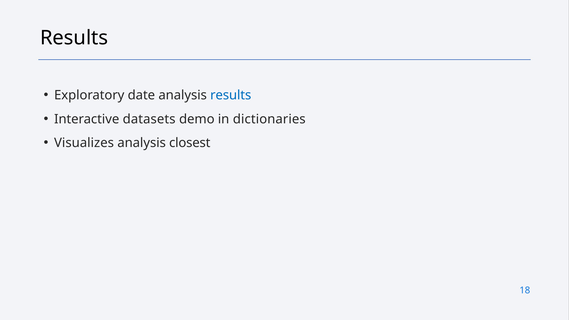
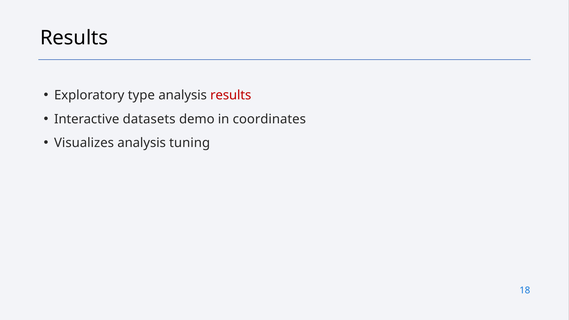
date: date -> type (141, 95)
results colour: blue -> red (231, 95)
dictionaries: dictionaries -> coordinates (269, 119)
closest: closest -> tuning (190, 143)
